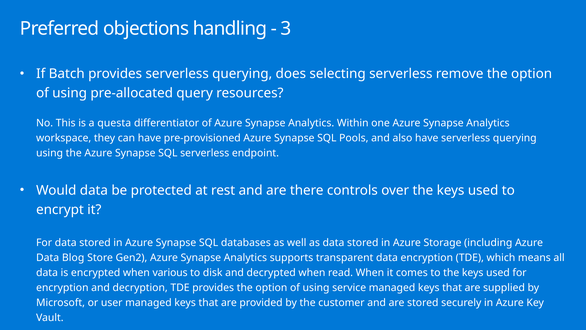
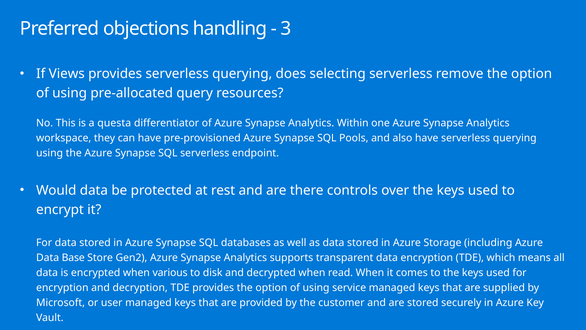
Batch: Batch -> Views (67, 74)
Blog: Blog -> Base (73, 257)
